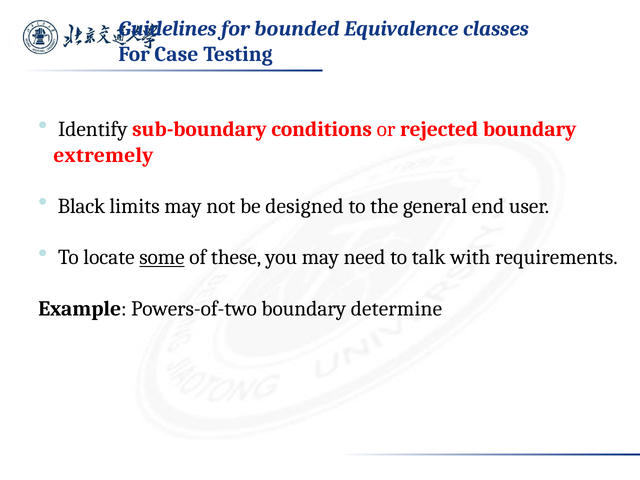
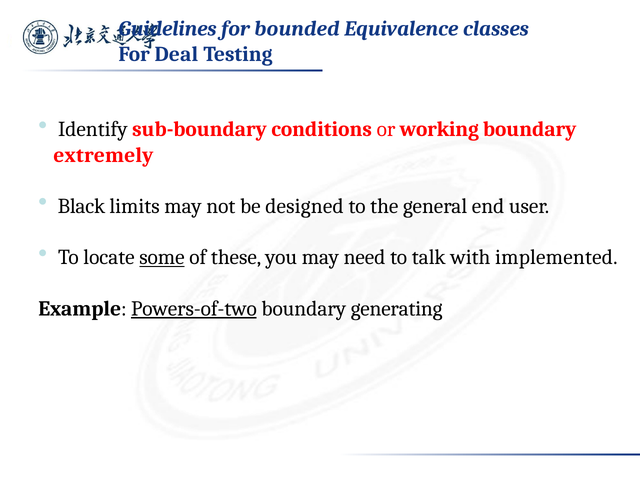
Case: Case -> Deal (176, 54)
rejected: rejected -> working (439, 129)
requirements: requirements -> implemented (556, 257)
Powers-of-two underline: none -> present (194, 309)
determine: determine -> generating (397, 309)
